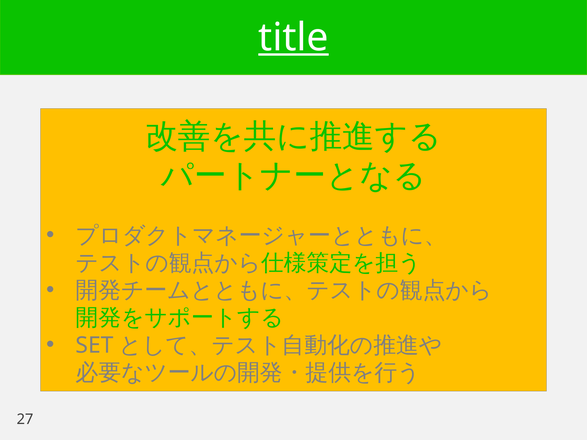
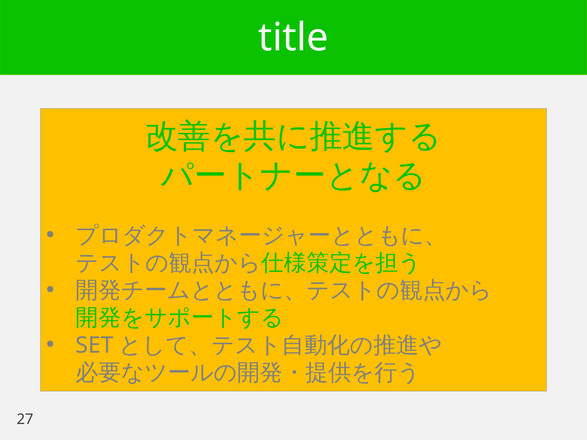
title underline: present -> none (294, 38)
